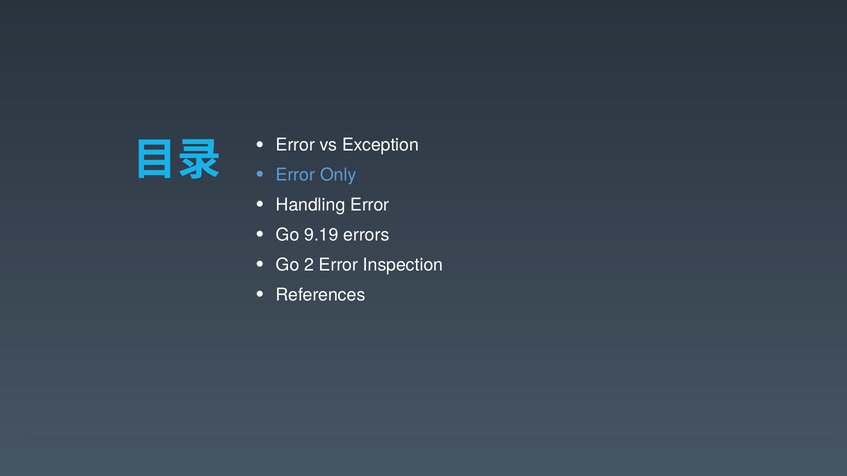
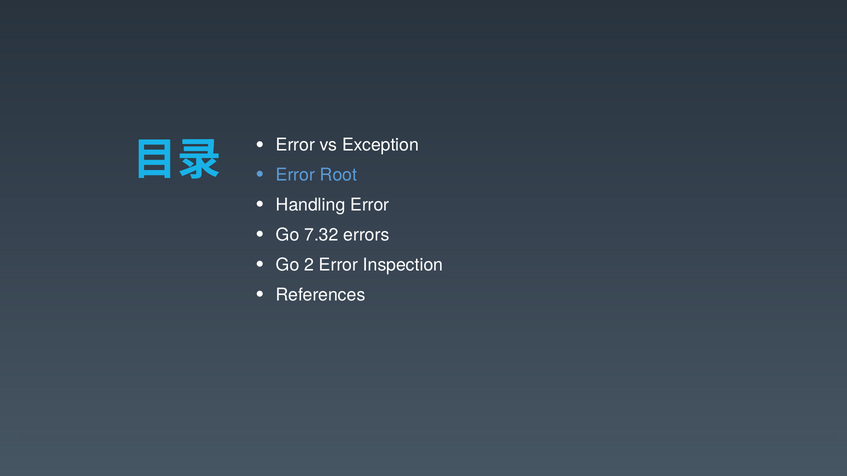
Only: Only -> Root (338, 175)
9.19: 9.19 -> 7.32 (321, 235)
